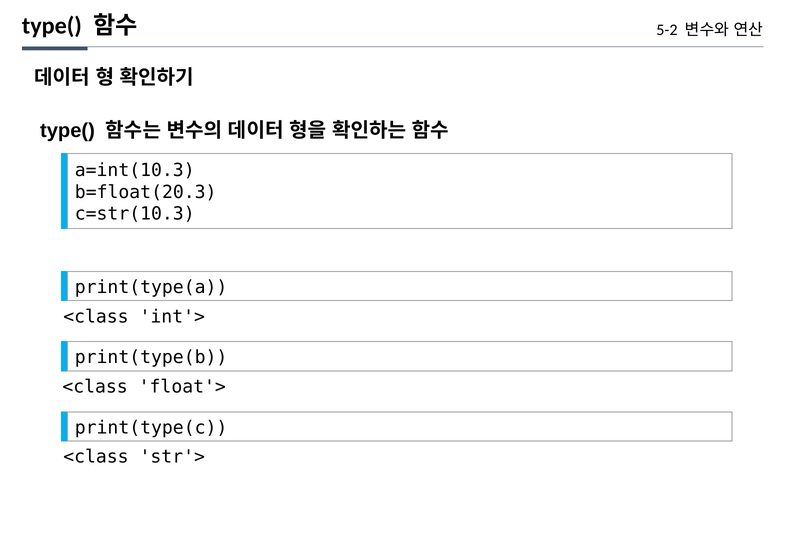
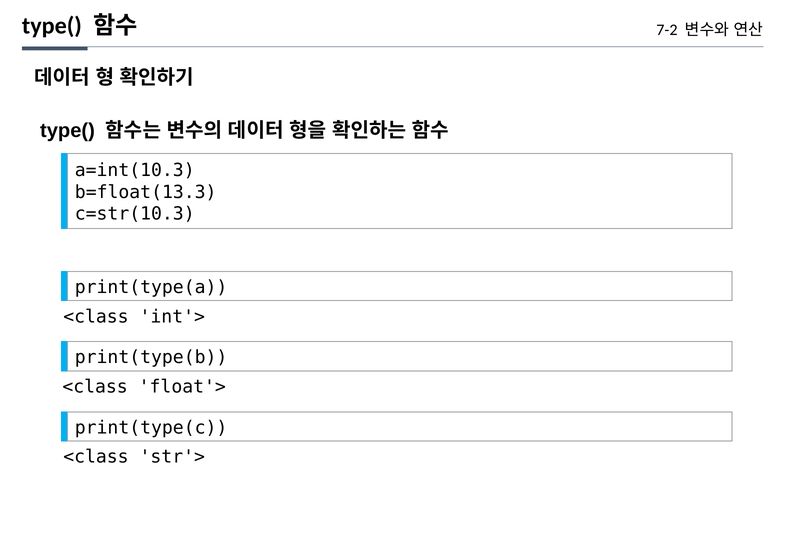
5-2: 5-2 -> 7-2 (667, 30)
b=float(20.3: b=float(20.3 -> b=float(13.3 (146, 192)
